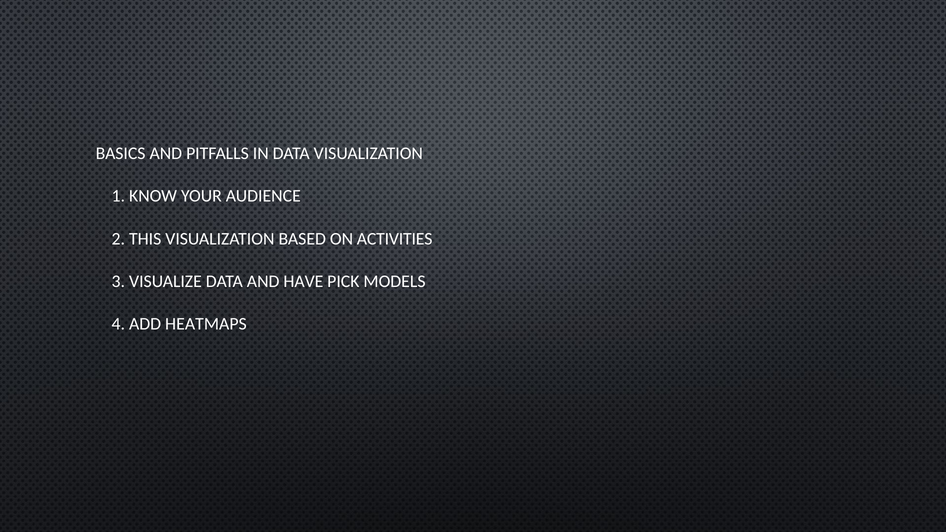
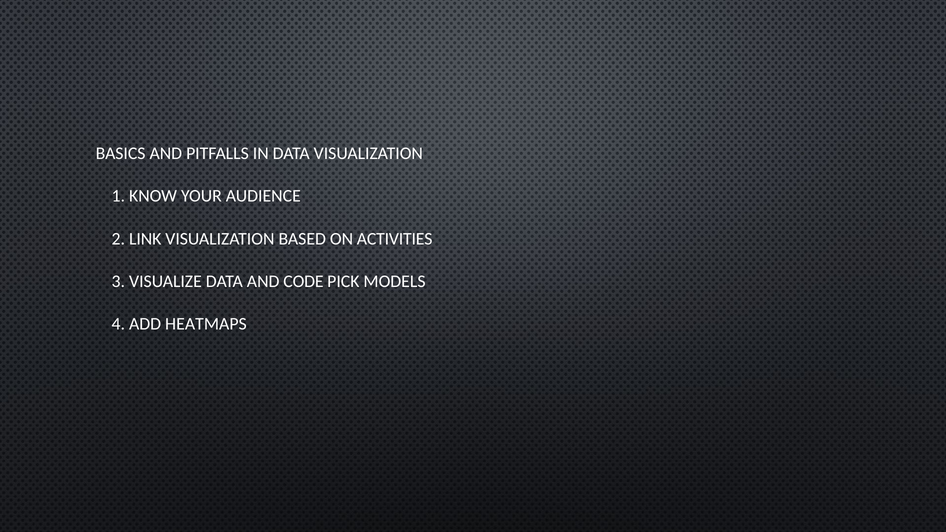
THIS: THIS -> LINK (145, 239)
HAVE: HAVE -> CODE (303, 281)
